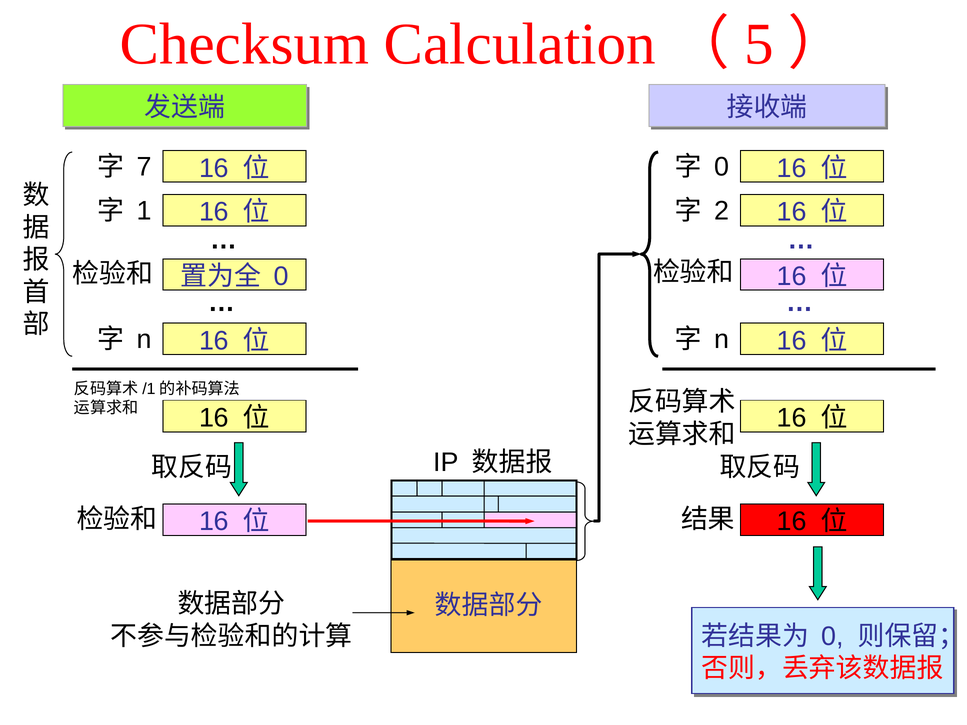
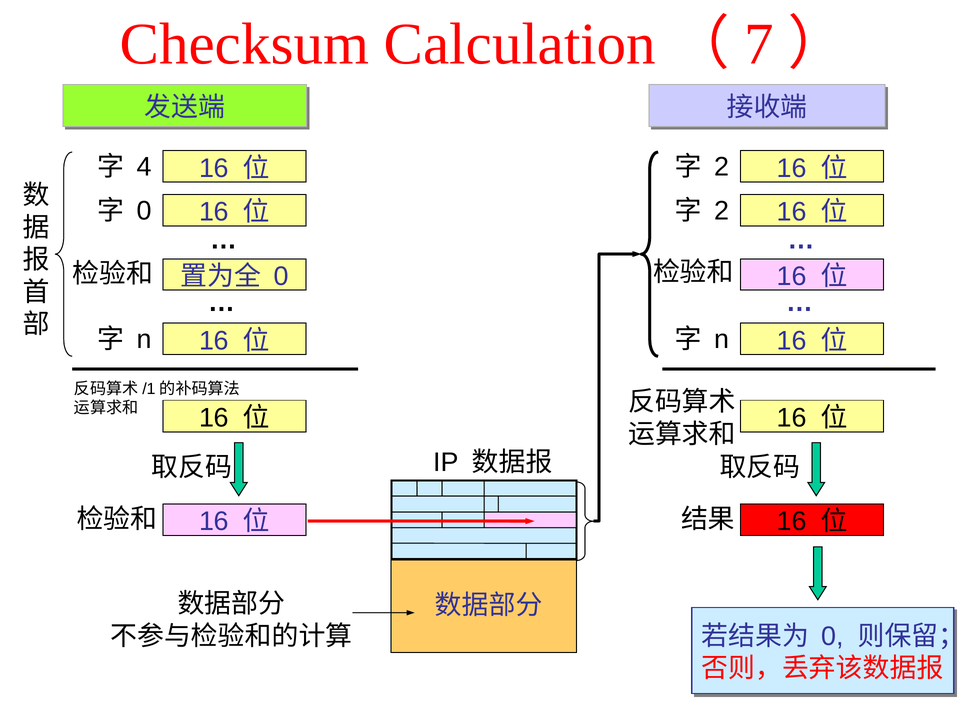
5: 5 -> 7 (759, 44)
7: 7 -> 4 (144, 167)
0: 0 -> 2 (722, 167)
1: 1 -> 0 (144, 211)
